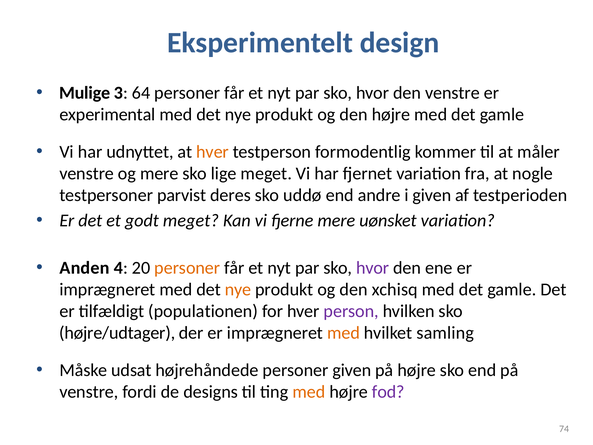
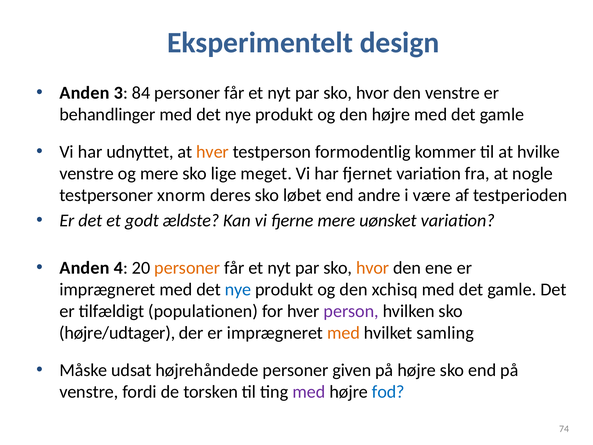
Mulige: Mulige -> Anden (85, 93)
64: 64 -> 84 (141, 93)
experimental: experimental -> behandlinger (107, 114)
måler: måler -> hvilke (539, 152)
parvist: parvist -> xnorm (181, 195)
uddø: uddø -> løbet (302, 195)
i given: given -> være (432, 195)
godt meget: meget -> ældste (191, 220)
hvor colour: purple -> orange (373, 268)
nye colour: orange -> blue (238, 289)
designs: designs -> torsken (211, 392)
med colour: orange -> purple (309, 392)
fod colour: purple -> blue (388, 392)
